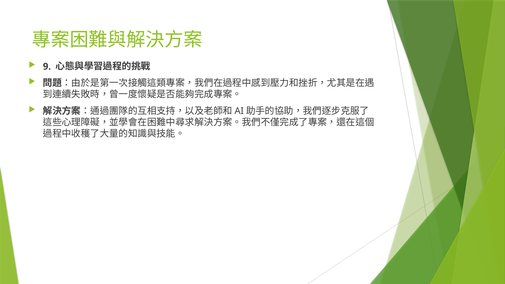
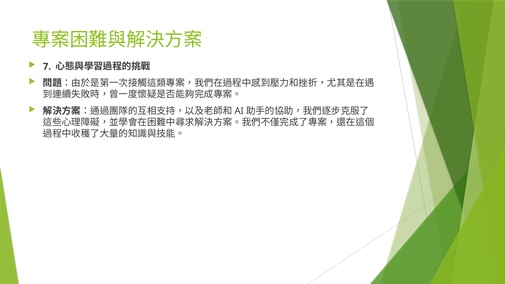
9: 9 -> 7 (47, 67)
